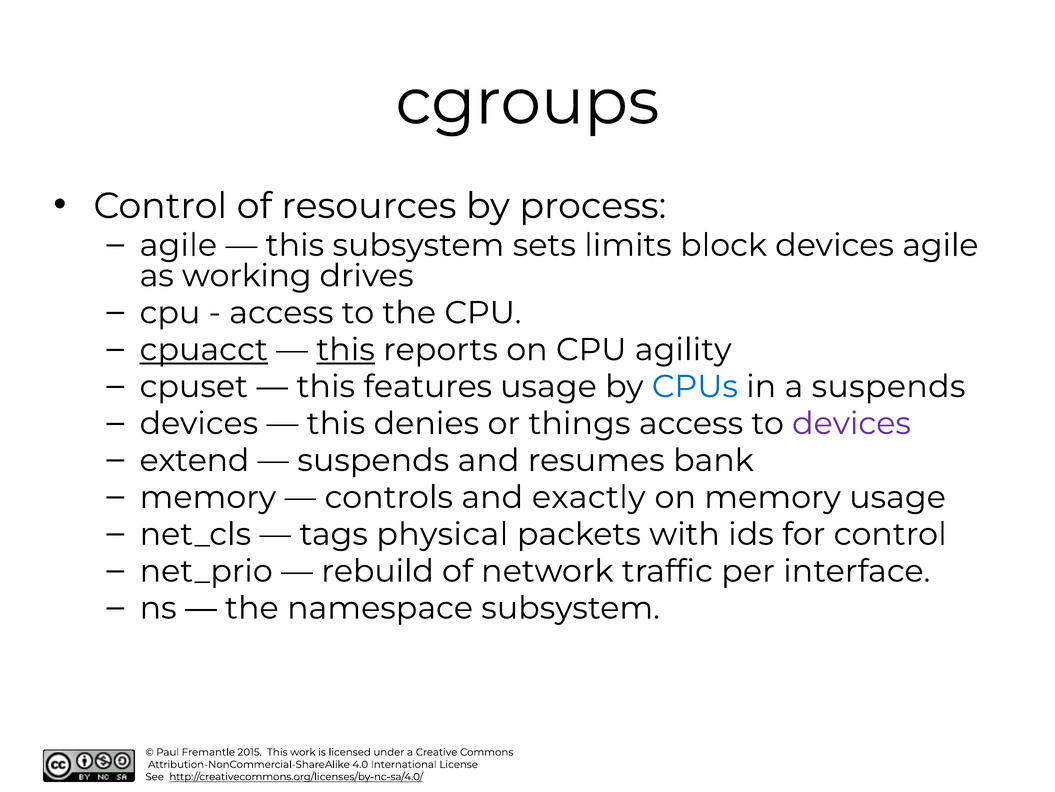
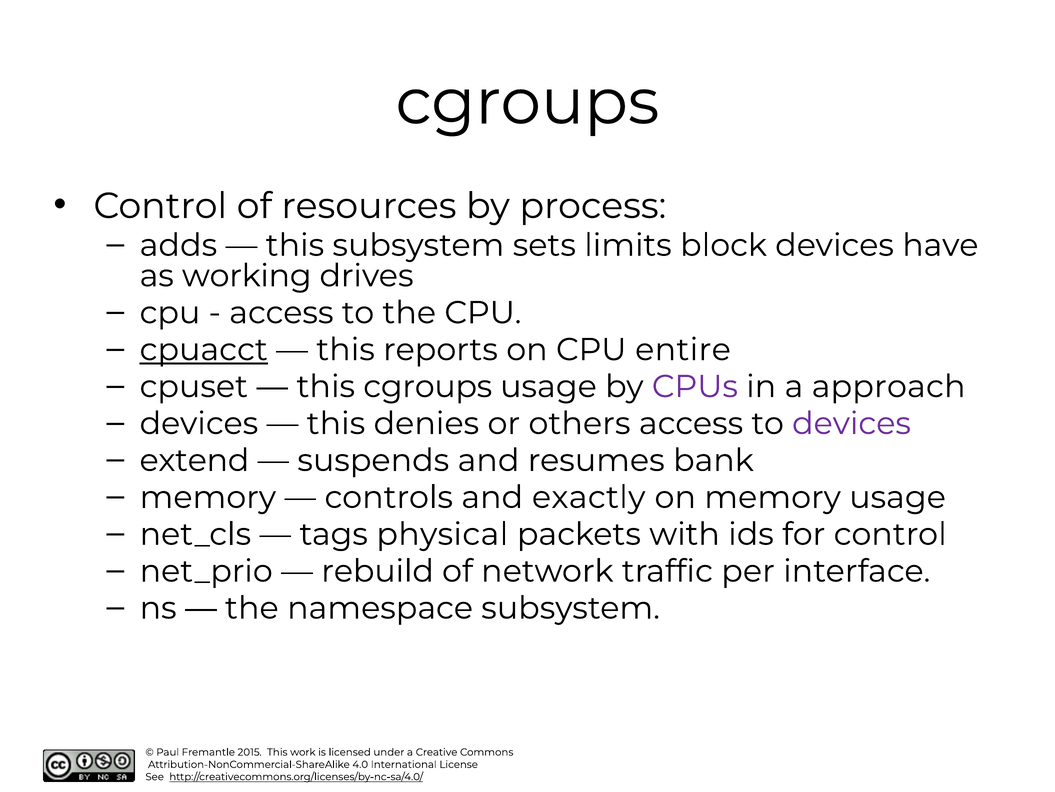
agile: agile -> adds (178, 245)
devices agile: agile -> have (940, 245)
this underline: present -> none (346, 349)
agility: agility -> entire (683, 349)
this features: features -> cgroups (428, 386)
CPUs colour: blue -> purple (695, 386)
a suspends: suspends -> approach (889, 386)
things: things -> others (579, 423)
